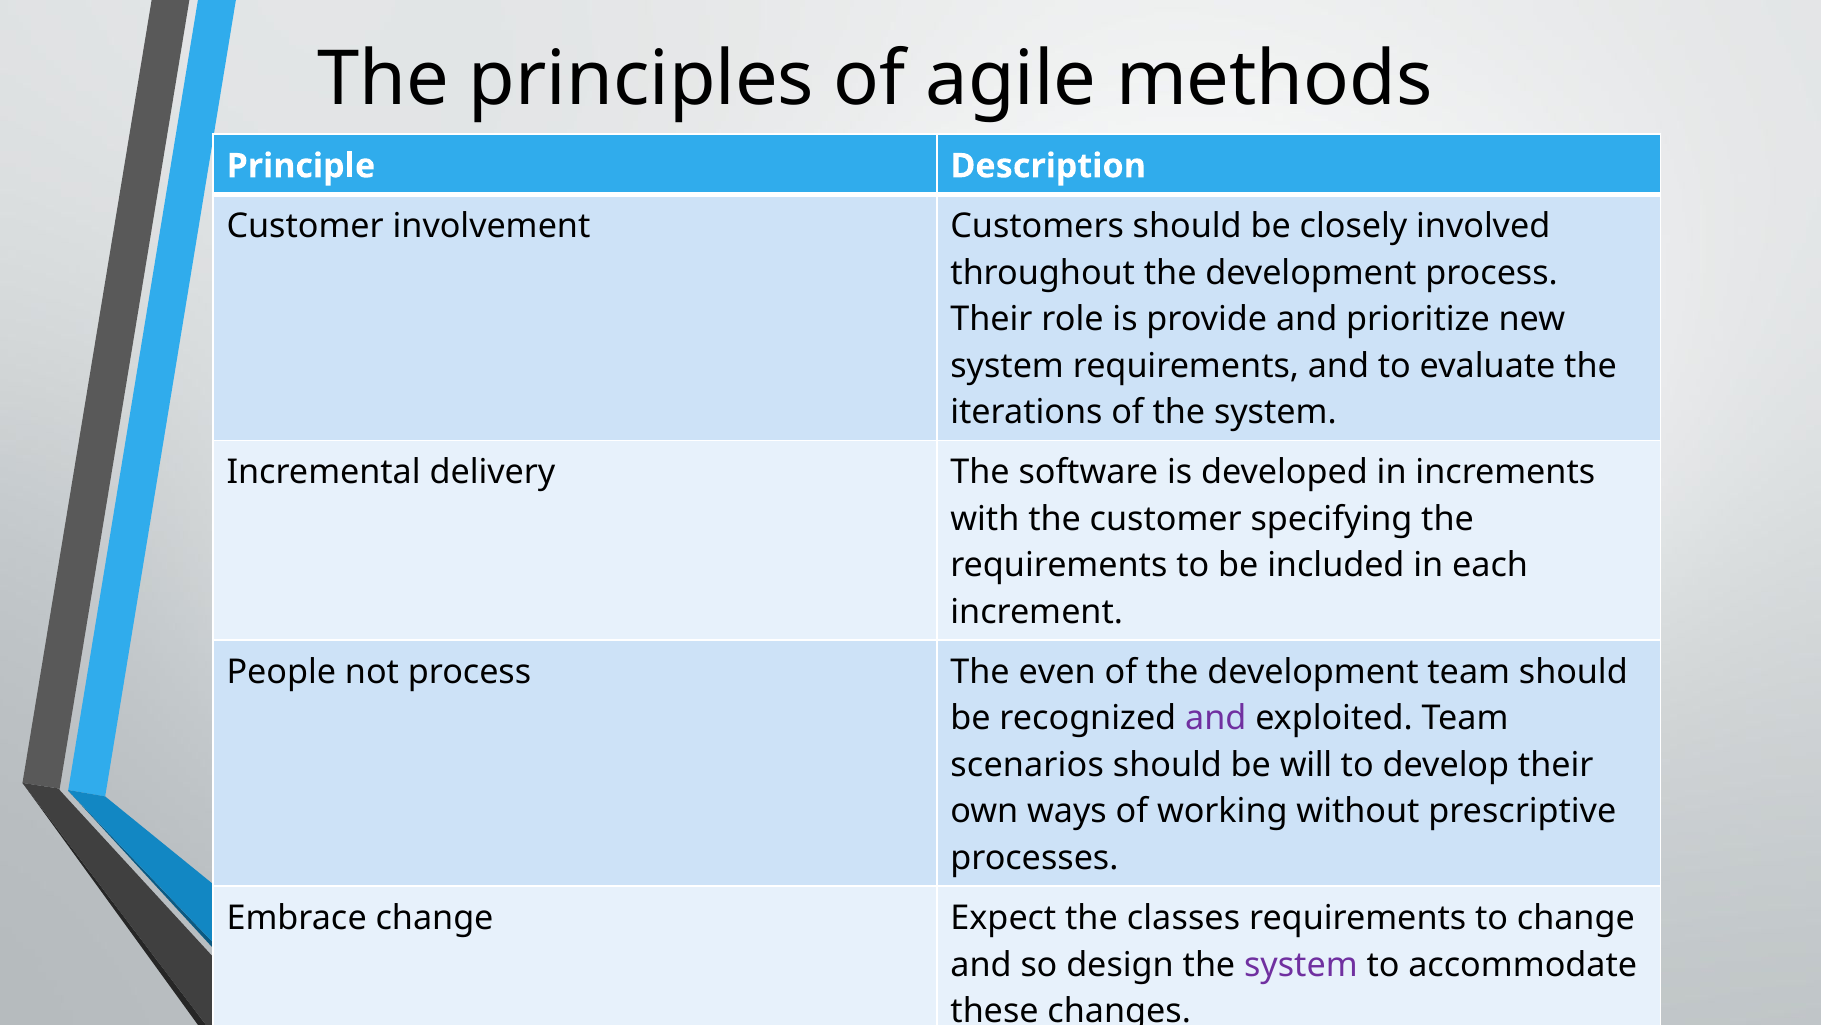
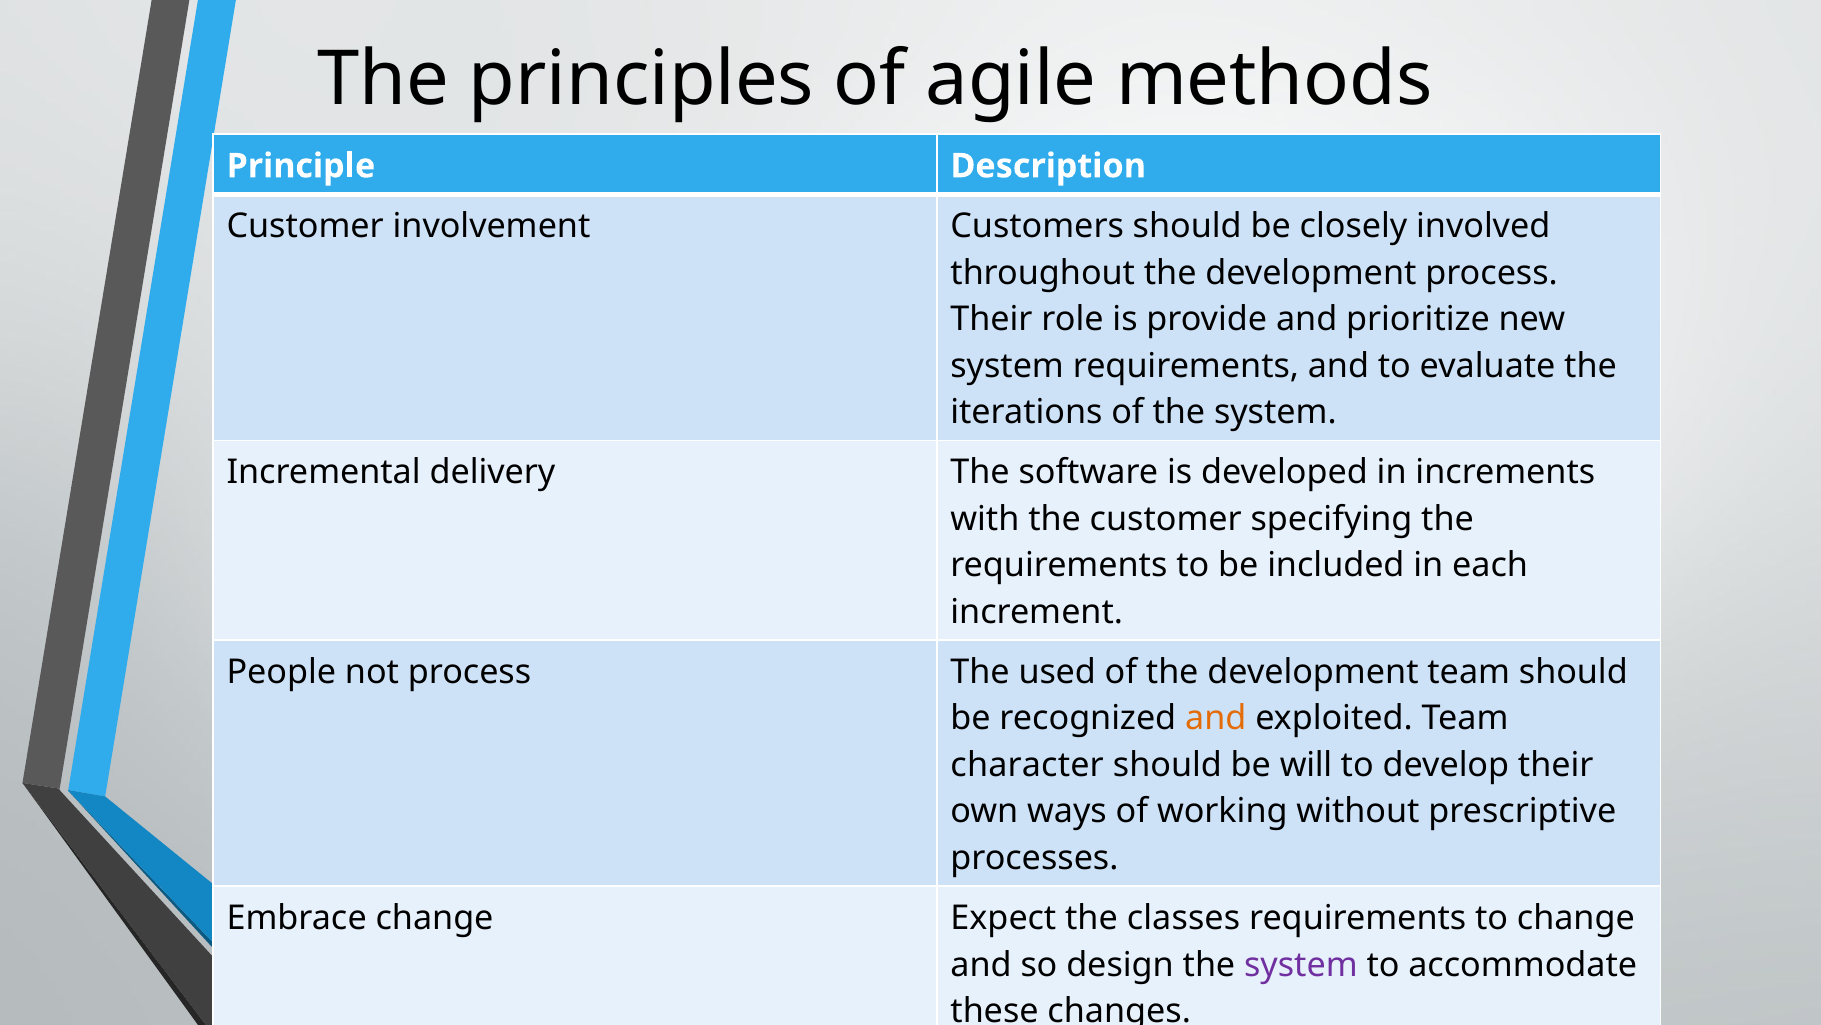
even: even -> used (1057, 672)
and colour: purple -> orange (1216, 718)
scenarios: scenarios -> character (1027, 765)
